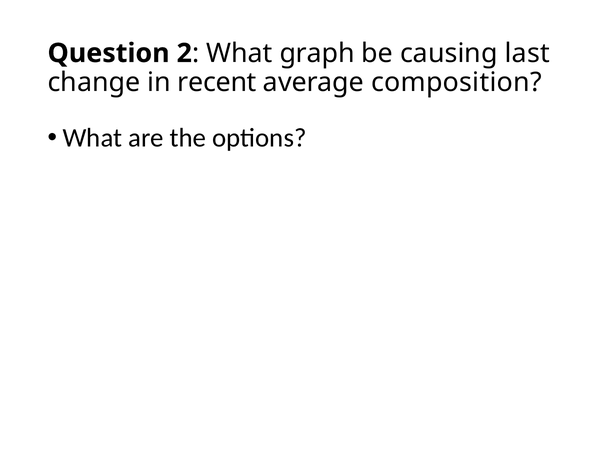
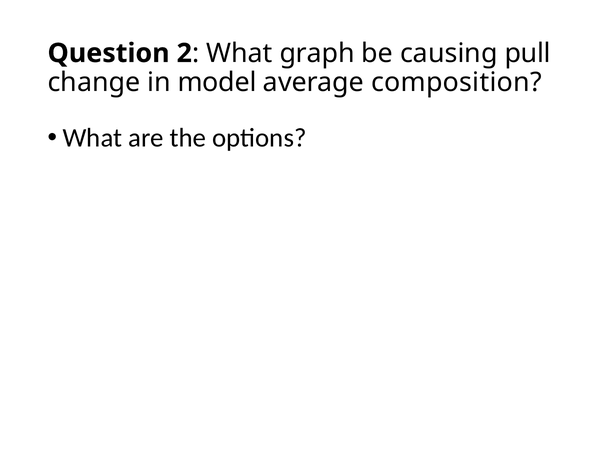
last: last -> pull (528, 53)
recent: recent -> model (217, 82)
